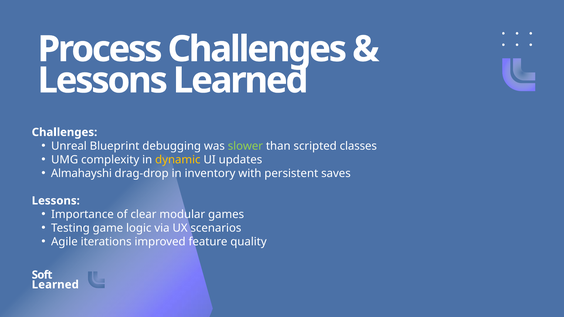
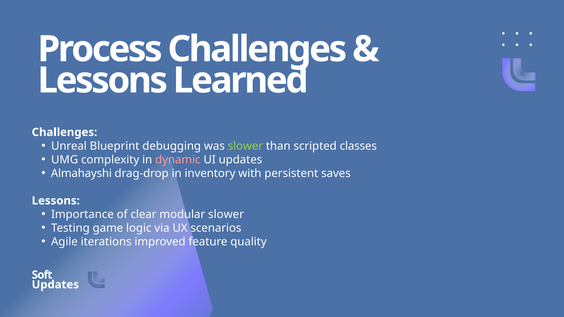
dynamic colour: yellow -> pink (178, 160)
modular games: games -> slower (226, 215)
Learned: Learned -> Updates (55, 285)
